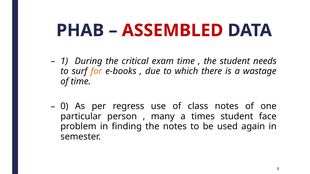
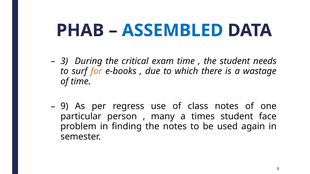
ASSEMBLED colour: red -> blue (173, 30)
1: 1 -> 3 (64, 61)
0: 0 -> 9 (64, 106)
